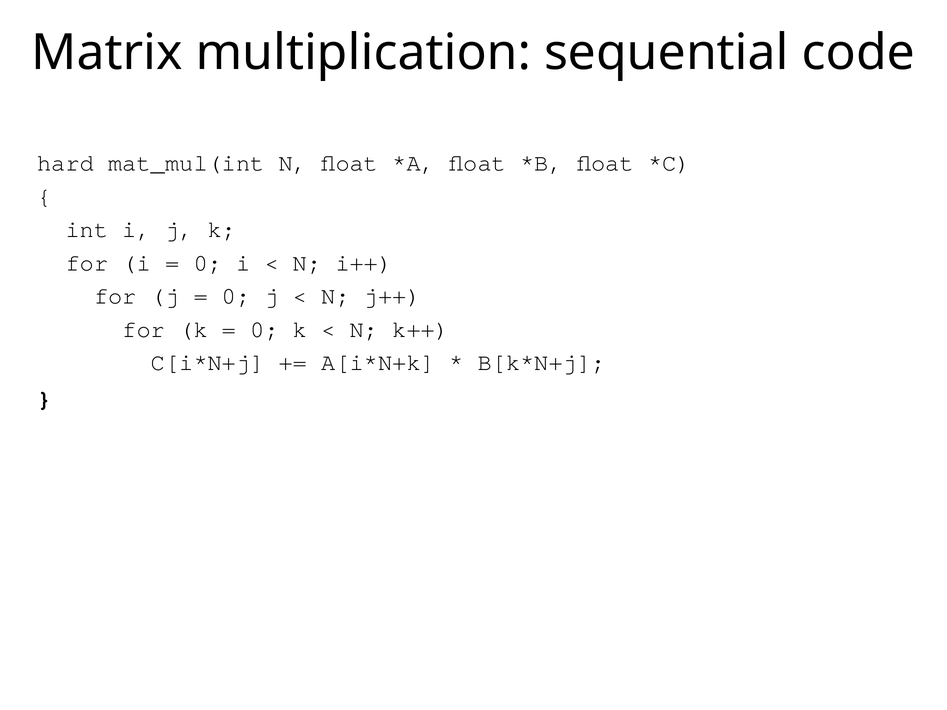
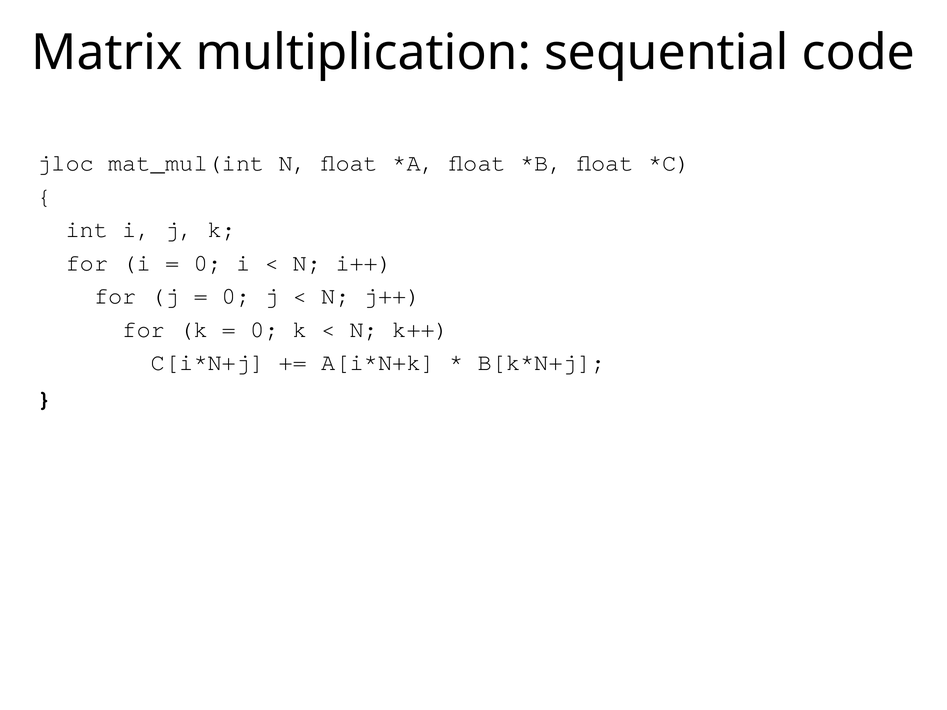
hard: hard -> jloc (66, 163)
